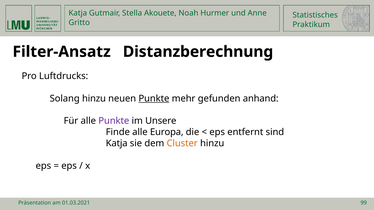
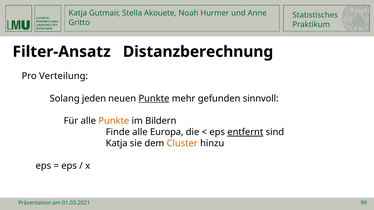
Luftdrucks: Luftdrucks -> Verteilung (64, 76)
Solang hinzu: hinzu -> jeden (94, 99)
anhand: anhand -> sinnvoll (261, 99)
Punkte colour: purple -> orange (114, 121)
Unsere: Unsere -> Bildern (161, 121)
entfernt underline: none -> present (245, 132)
